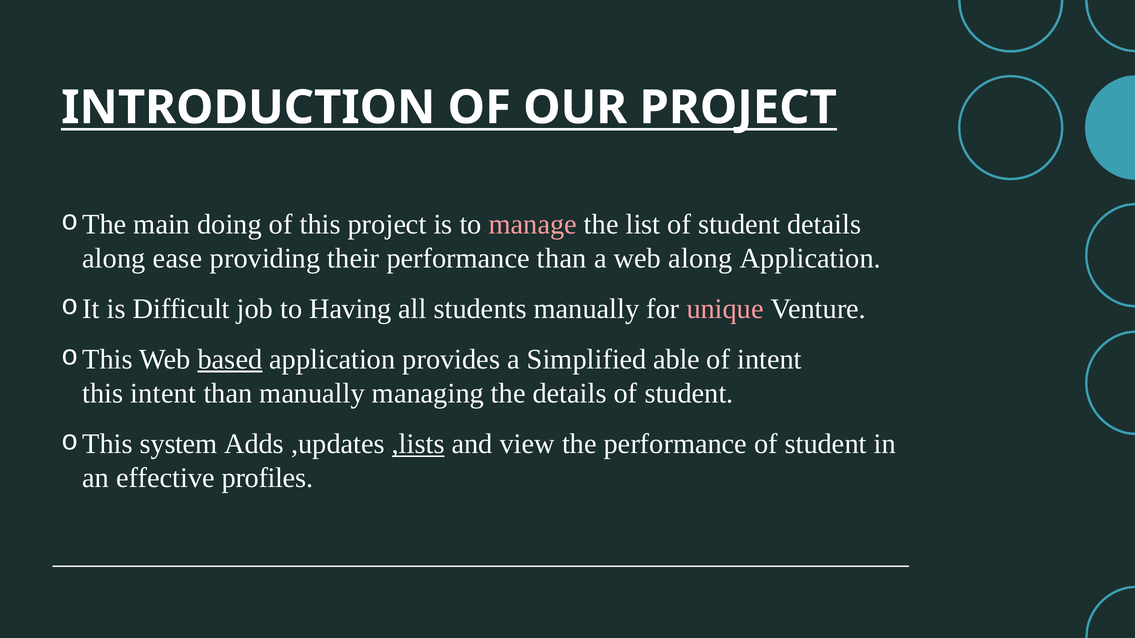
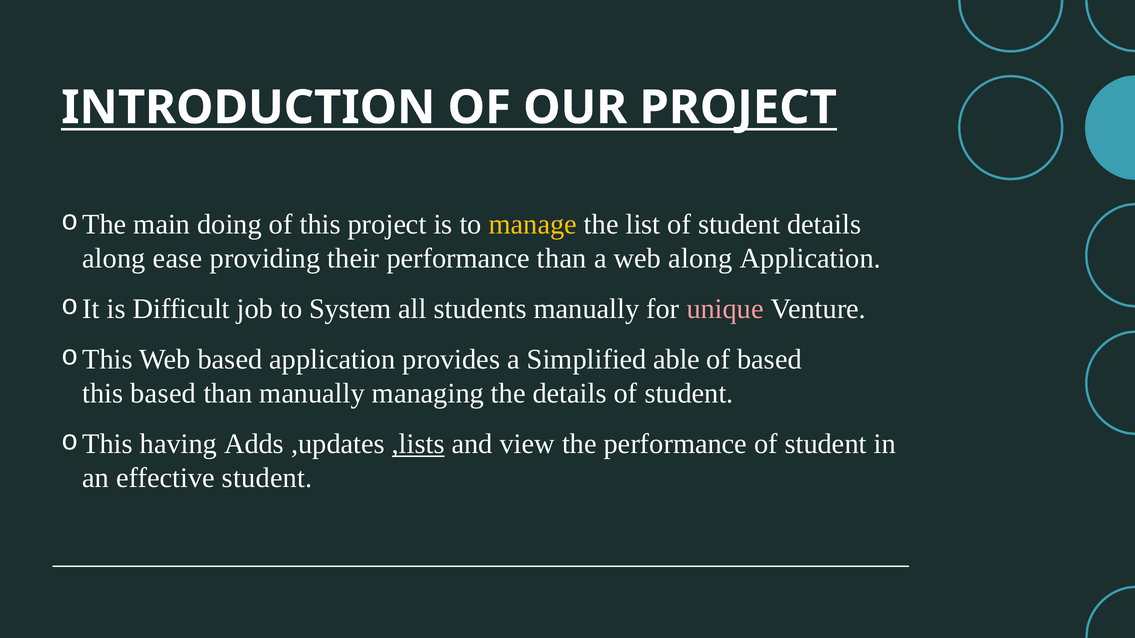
manage colour: pink -> yellow (533, 224)
Having: Having -> System (350, 309)
based underline: present -> none (230, 360)
of intent: intent -> based (769, 360)
this intent: intent -> based (163, 394)
system: system -> having (178, 444)
effective profiles: profiles -> student (267, 478)
